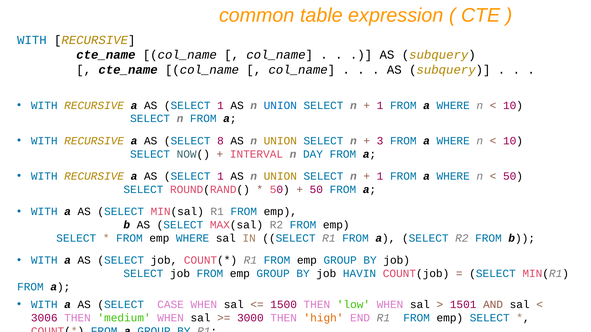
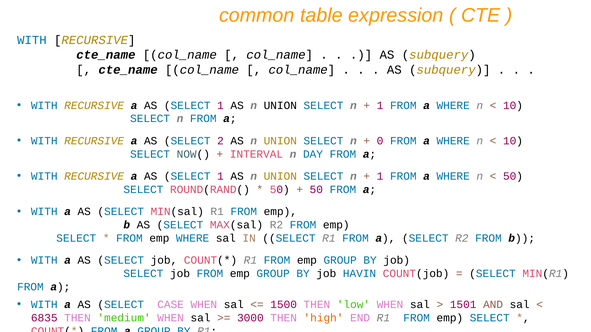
UNION colour: blue -> black (280, 106)
8: 8 -> 2 (220, 141)
3: 3 -> 0 (380, 141)
3006: 3006 -> 6835 (44, 318)
